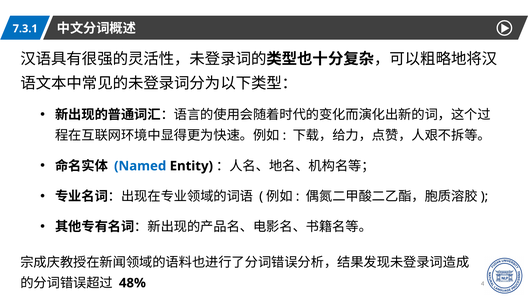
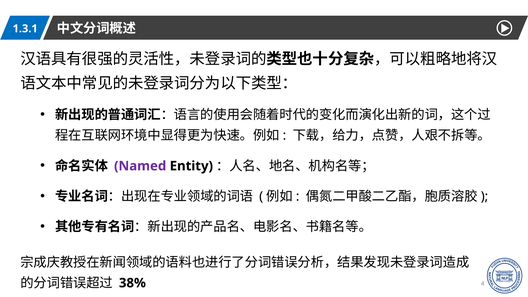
7.3.1: 7.3.1 -> 1.3.1 (25, 29)
Named colour: blue -> purple (140, 166)
48%: 48% -> 38% (132, 283)
